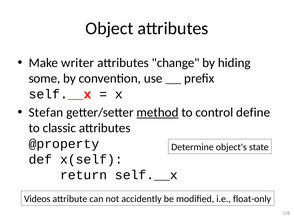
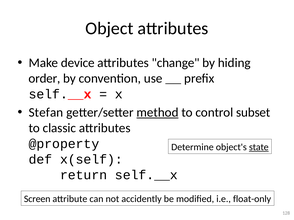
writer: writer -> device (78, 63)
some: some -> order (44, 79)
define: define -> subset (253, 113)
state underline: none -> present (259, 147)
Videos: Videos -> Screen (37, 199)
